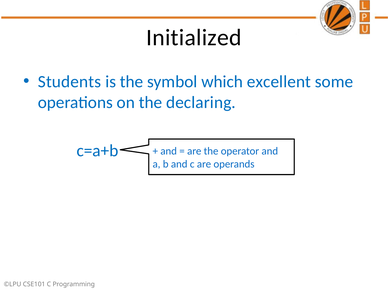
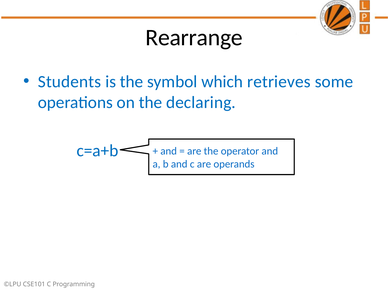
Initialized: Initialized -> Rearrange (194, 38)
excellent: excellent -> retrieves (279, 82)
